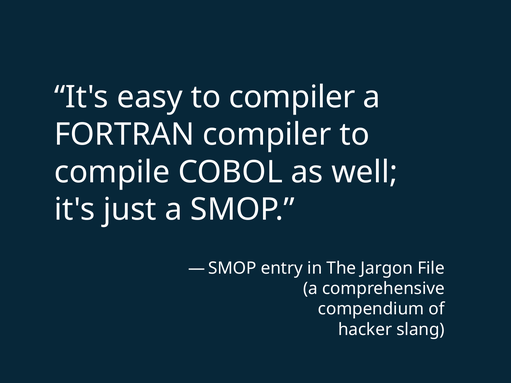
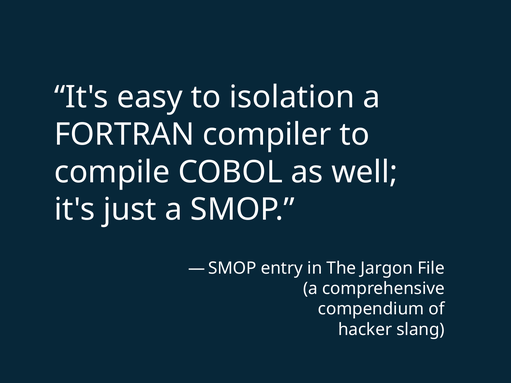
to compiler: compiler -> isolation (292, 97)
